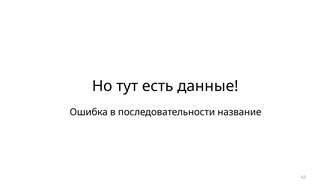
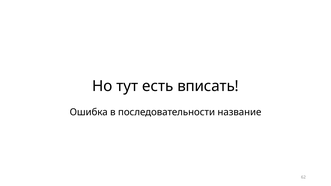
данные: данные -> вписать (208, 86)
